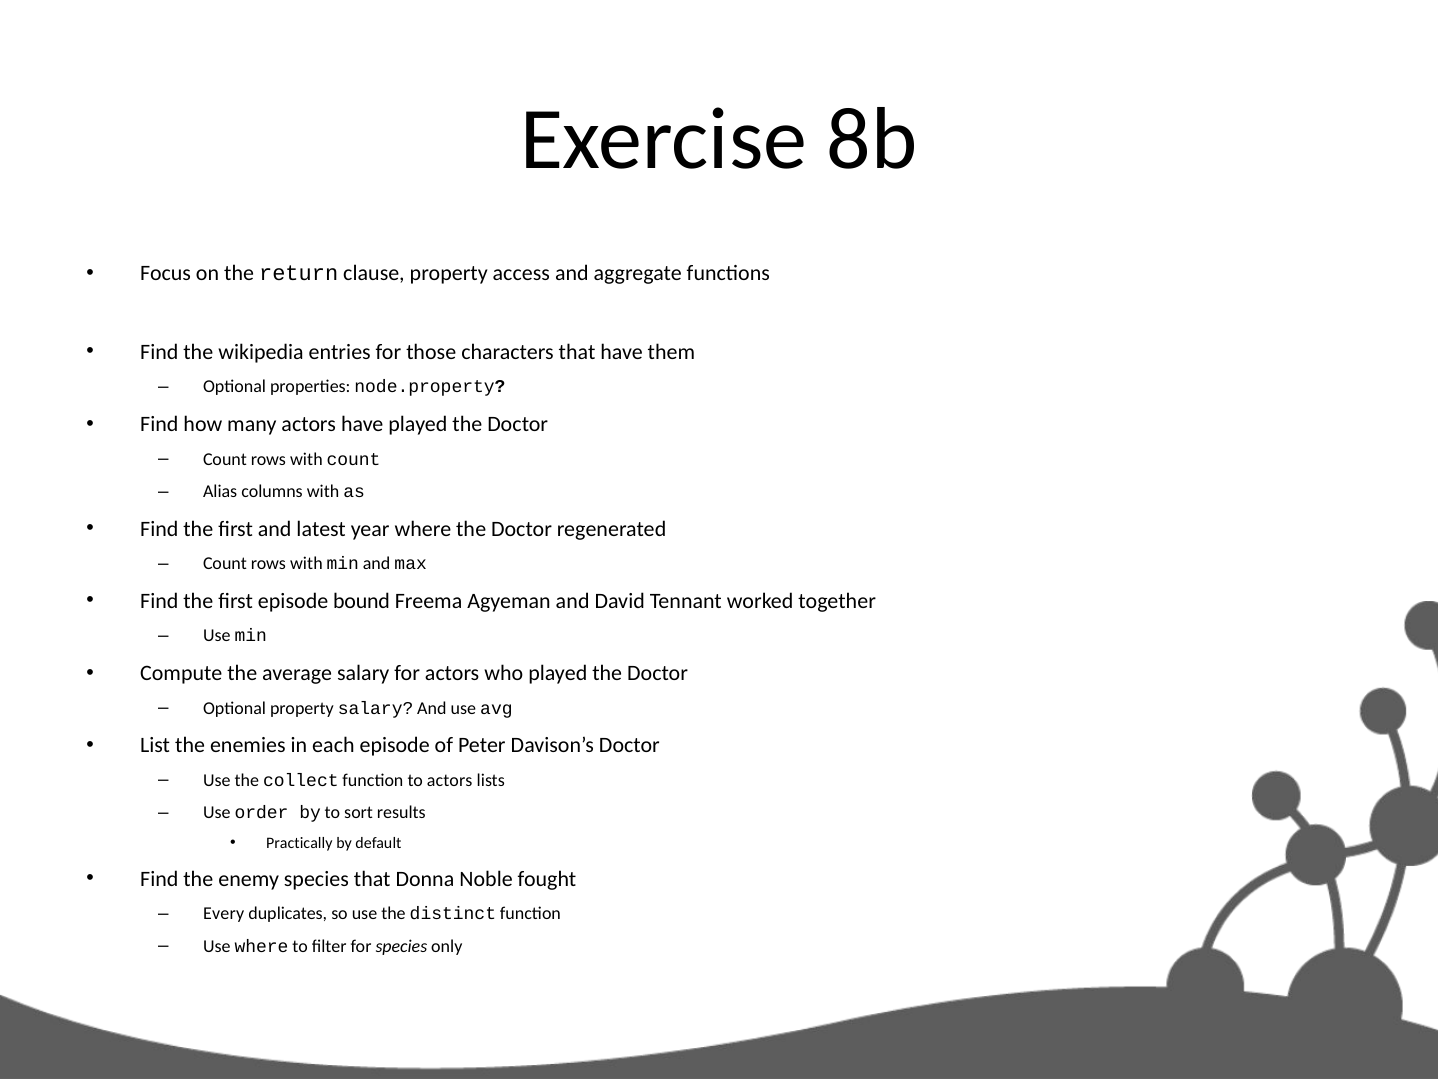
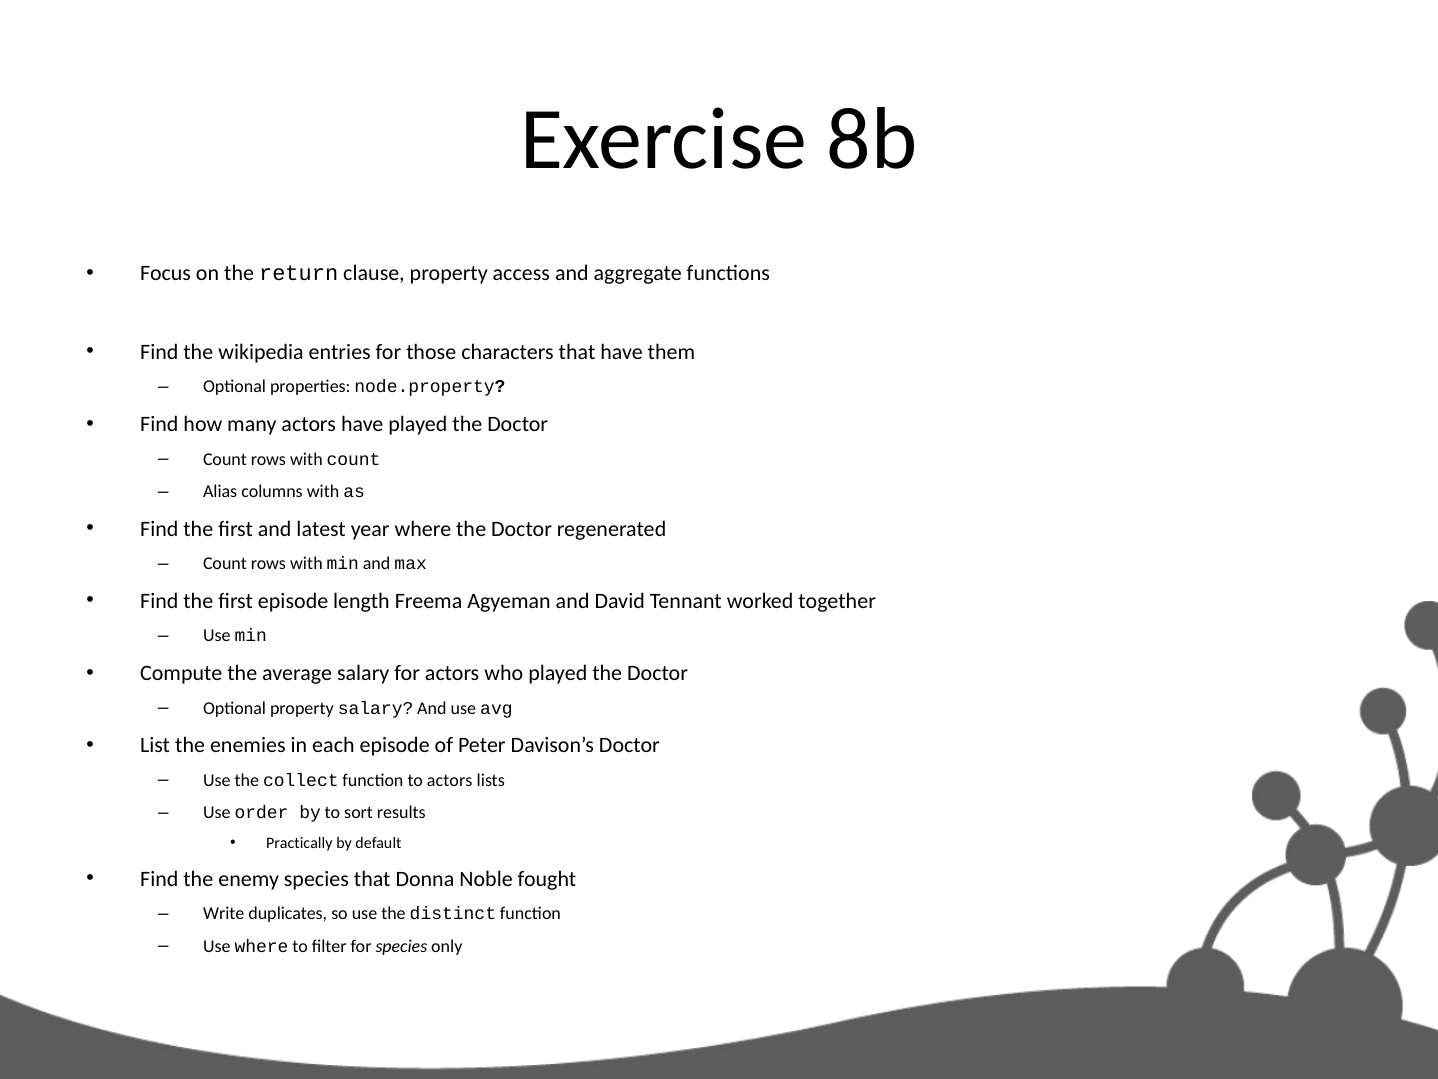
bound: bound -> length (361, 601)
Every: Every -> Write (224, 913)
